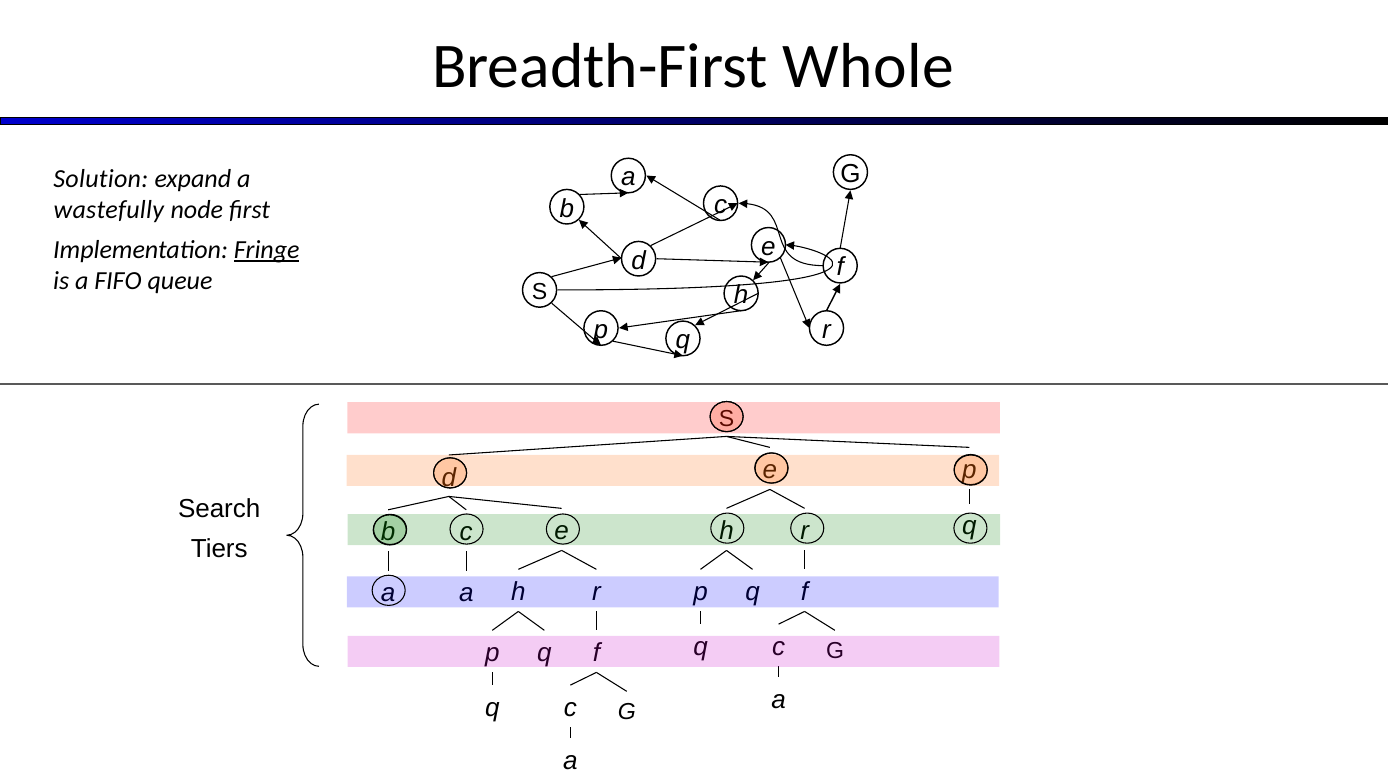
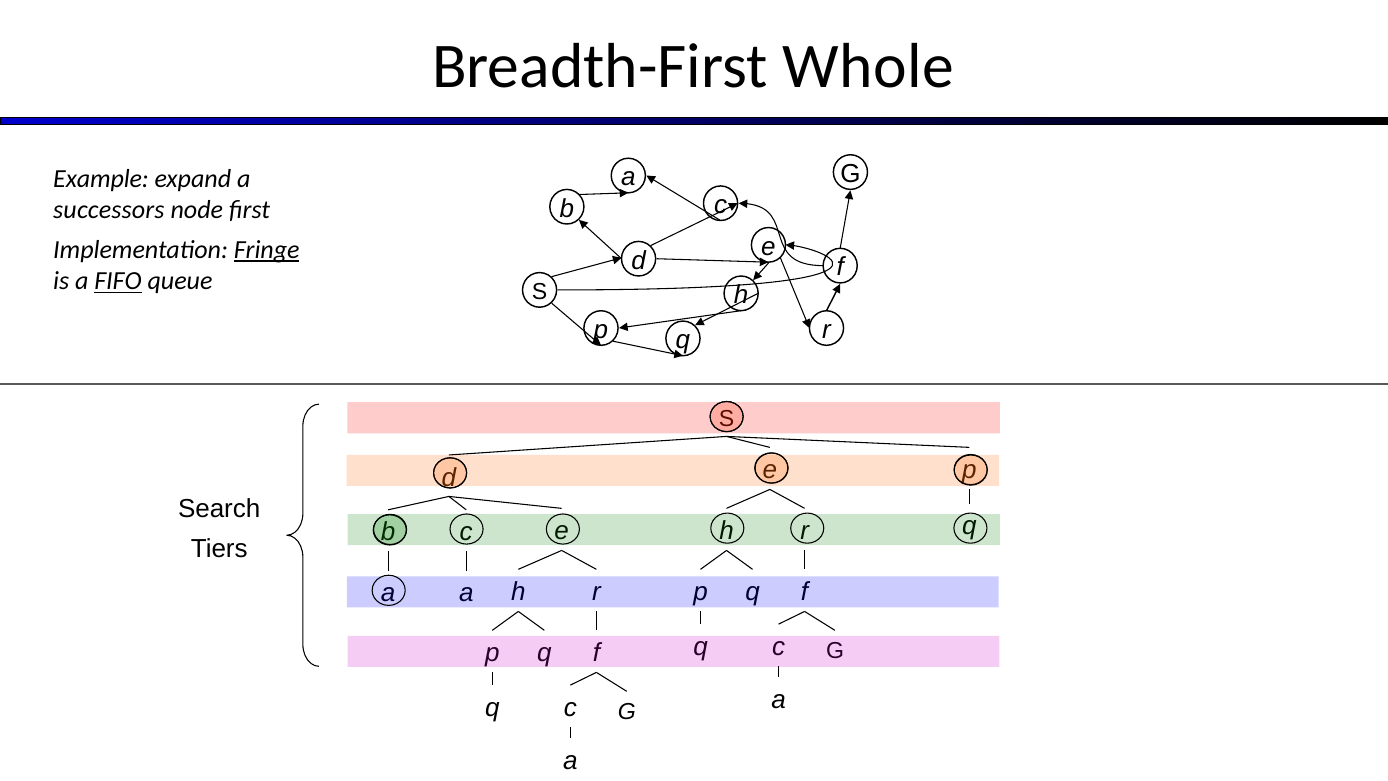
Solution: Solution -> Example (101, 179)
wastefully: wastefully -> successors (109, 210)
FIFO underline: none -> present (118, 281)
